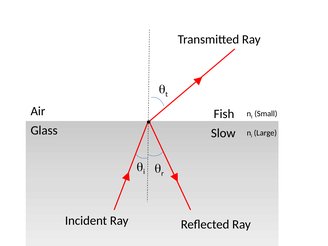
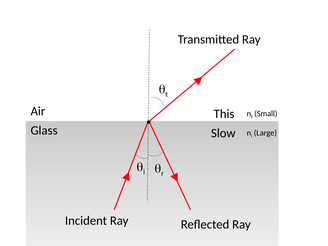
Fish: Fish -> This (224, 114)
